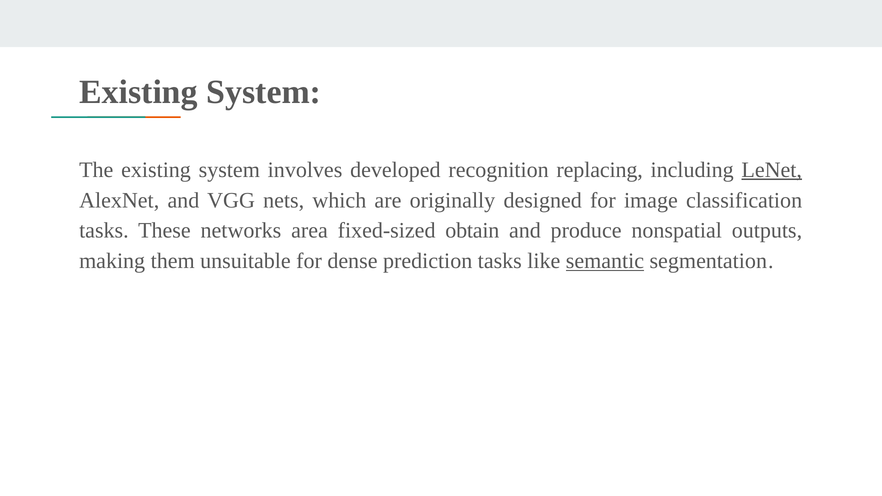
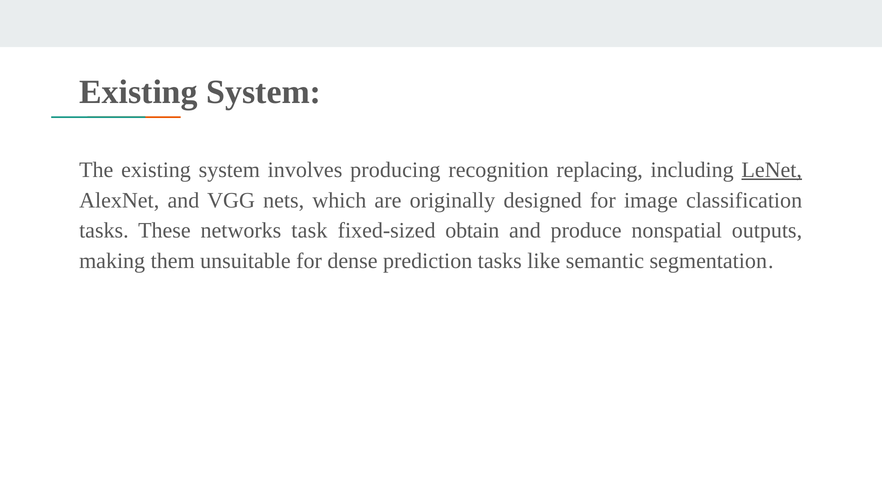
developed: developed -> producing (395, 170)
area: area -> task (309, 231)
semantic underline: present -> none (605, 261)
